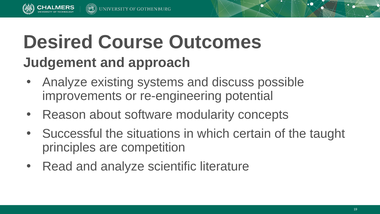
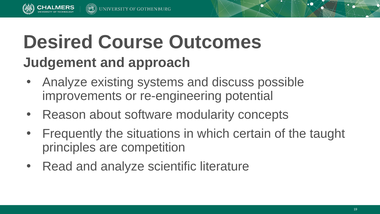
Successful: Successful -> Frequently (72, 134)
